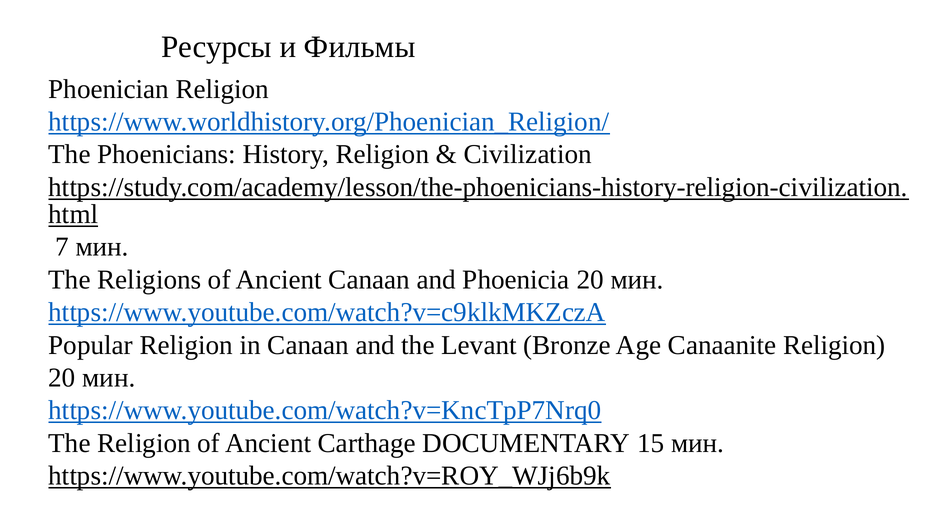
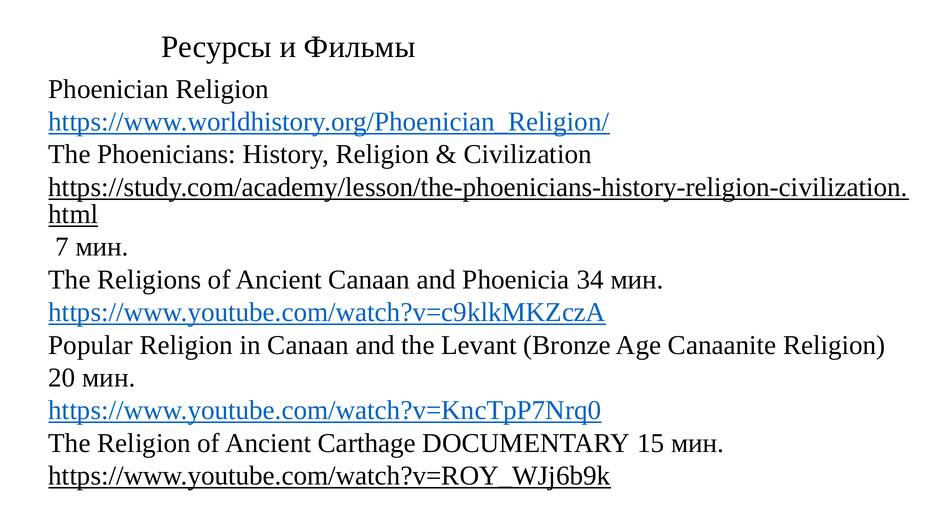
Phoenicia 20: 20 -> 34 (590, 279)
